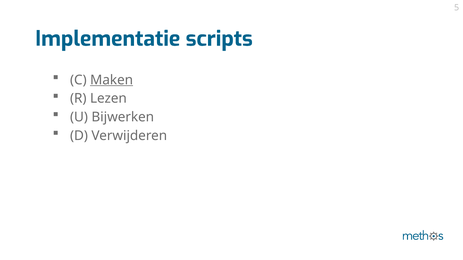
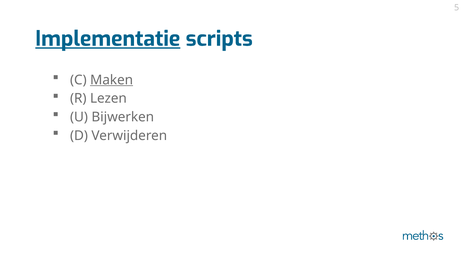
Implementatie underline: none -> present (108, 39)
